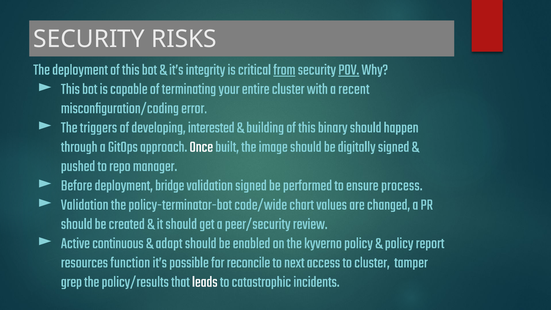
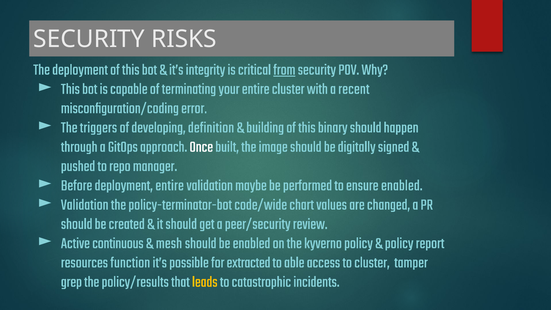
POV underline: present -> none (349, 69)
interested: interested -> definition (211, 127)
deployment bridge: bridge -> entire (170, 185)
validation signed: signed -> maybe (251, 185)
ensure process: process -> enabled (402, 185)
adapt: adapt -> mesh (169, 243)
reconcile: reconcile -> extracted (248, 262)
next: next -> able (294, 262)
leads colour: white -> yellow (205, 281)
